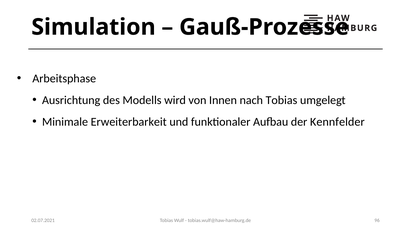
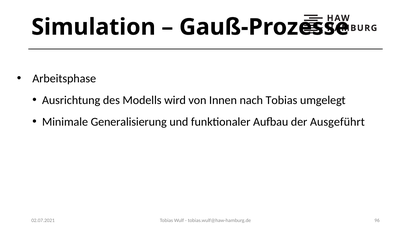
Erweiterbarkeit: Erweiterbarkeit -> Generalisierung (129, 122)
Kennfelder: Kennfelder -> Ausgeführt (337, 122)
